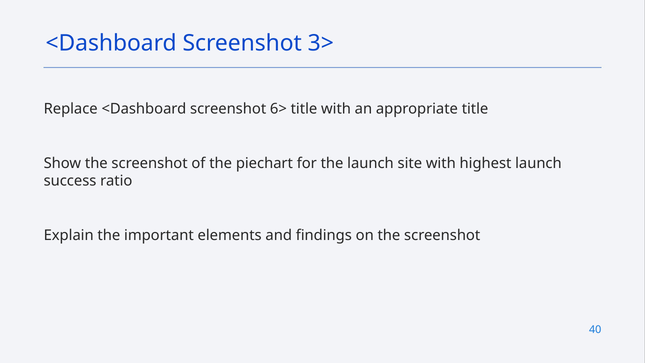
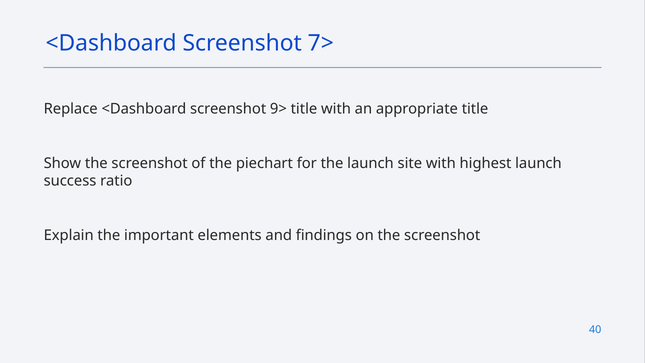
3>: 3> -> 7> (321, 43)
6>: 6> -> 9> (278, 109)
